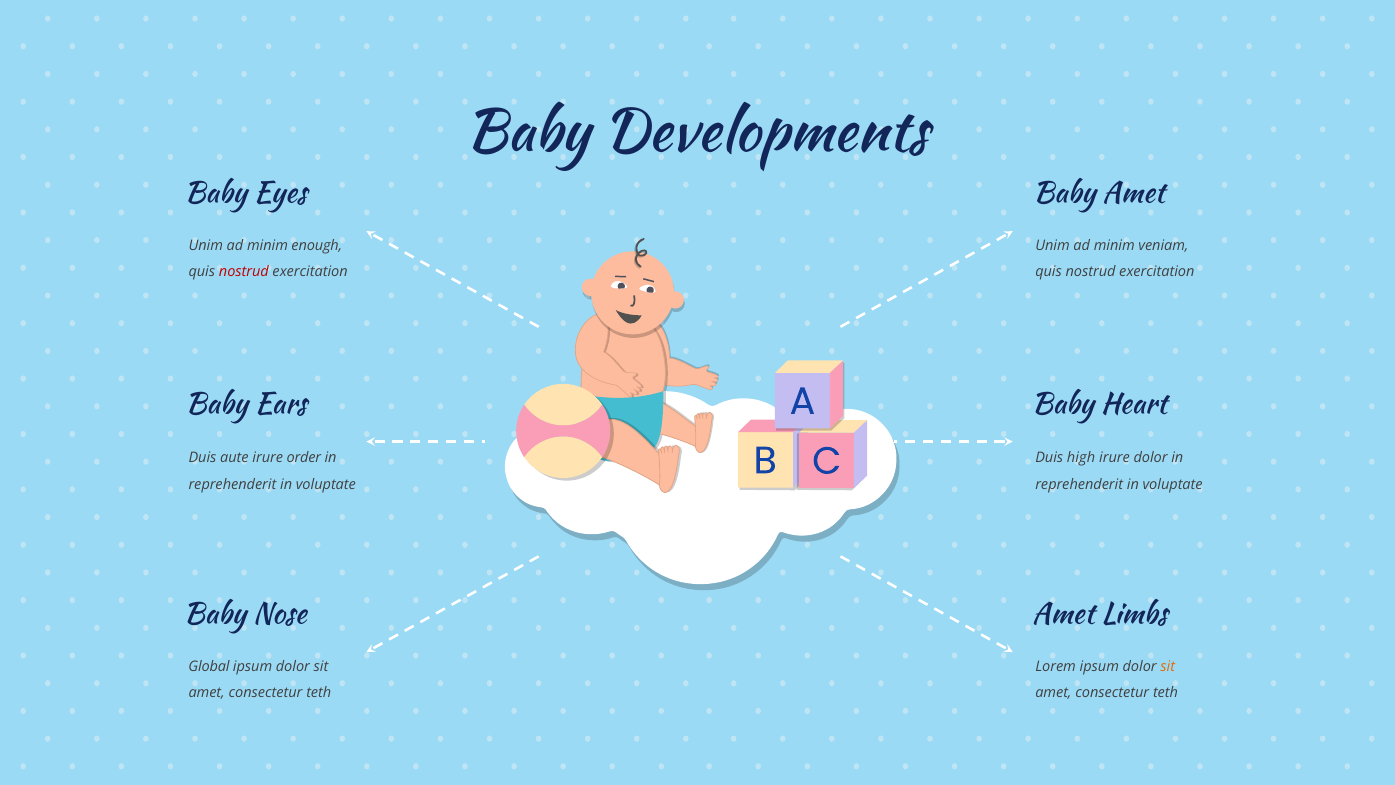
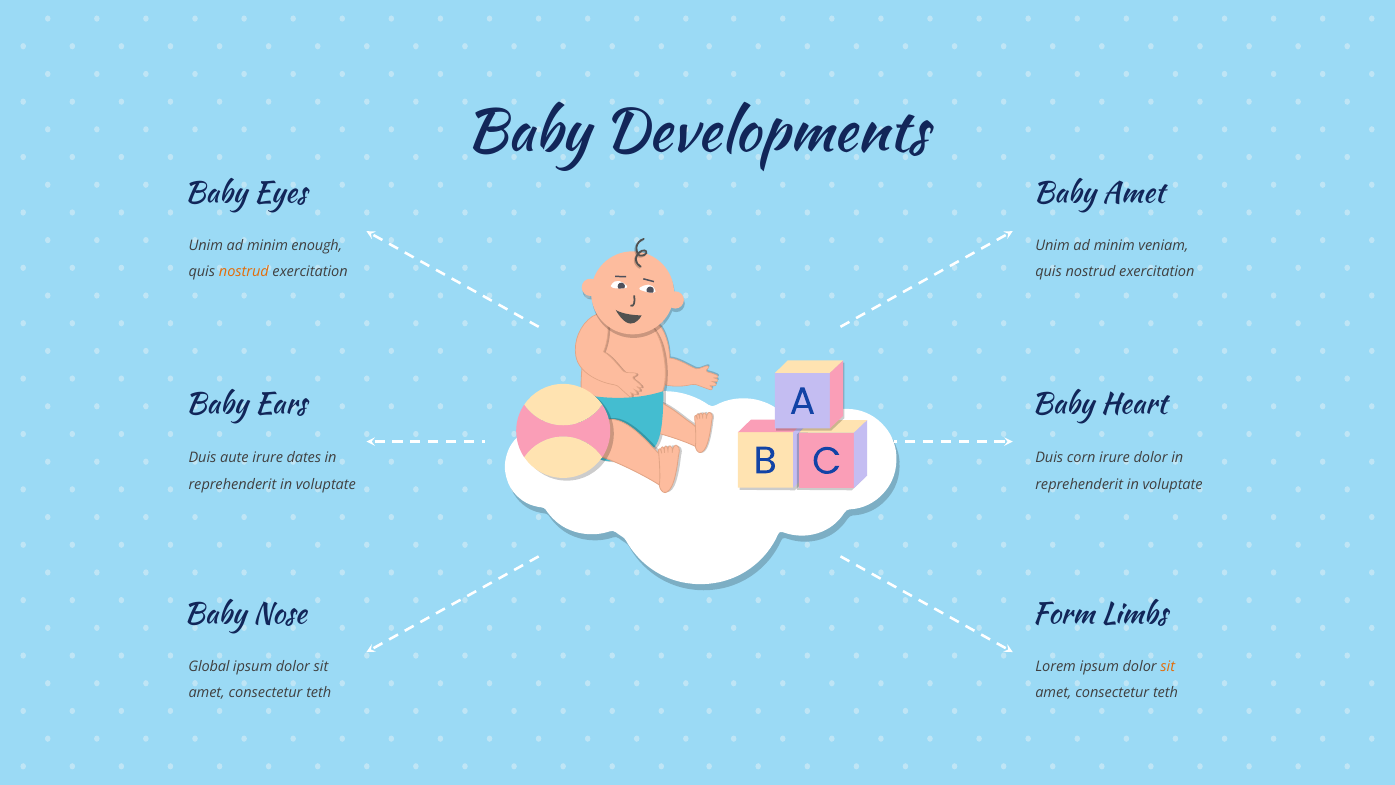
nostrud colour: red -> orange (244, 272)
order: order -> dates (304, 458)
high: high -> corn (1081, 458)
Amet: Amet -> Form (1063, 614)
